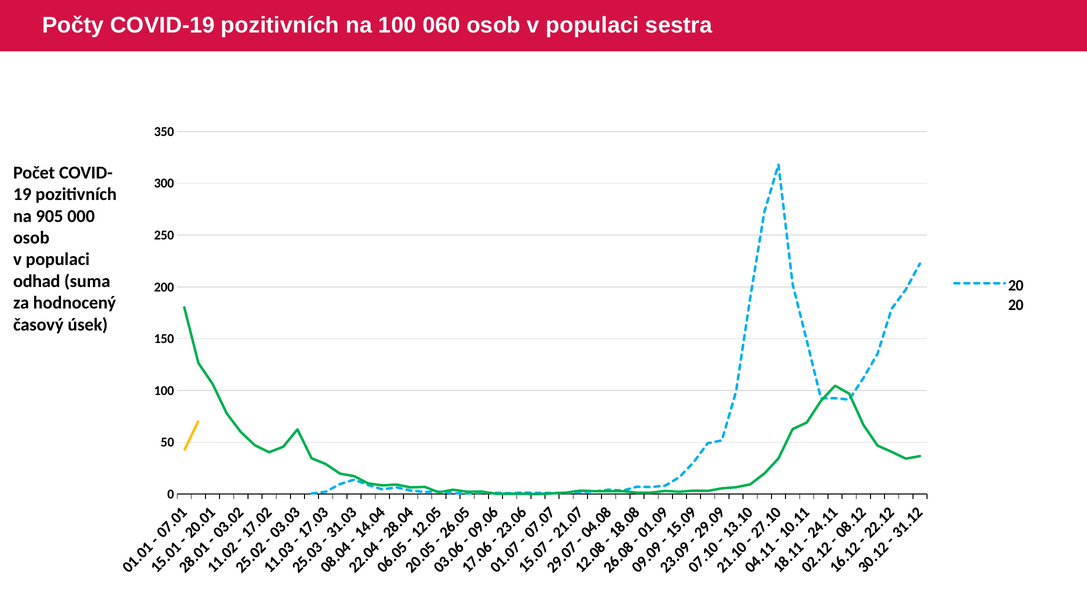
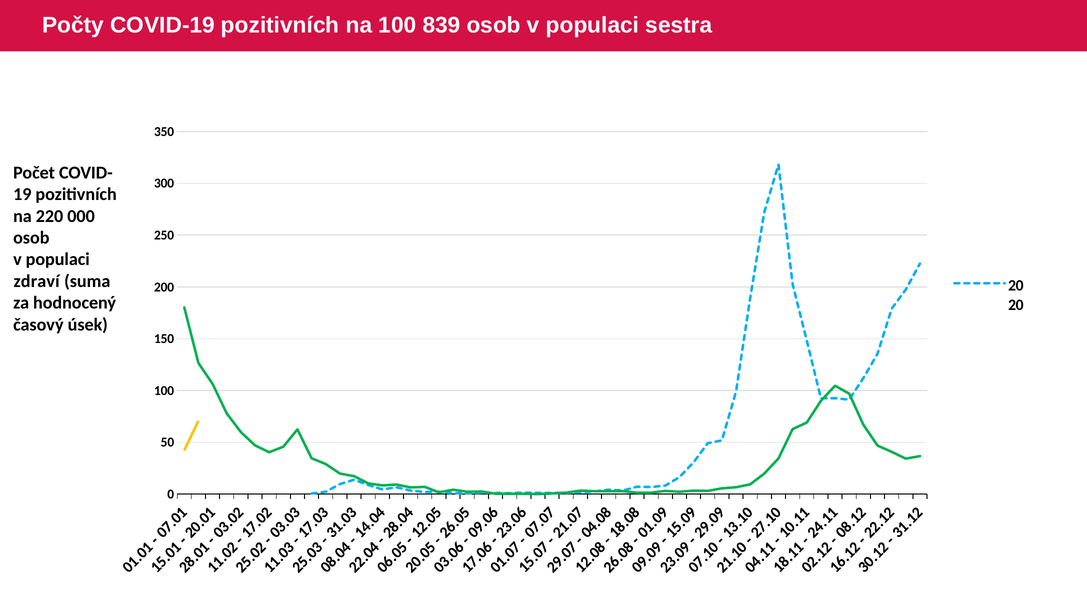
060: 060 -> 839 (441, 26)
905: 905 -> 220 (50, 216)
odhad: odhad -> zdraví (37, 281)
